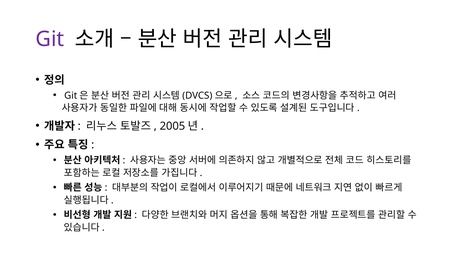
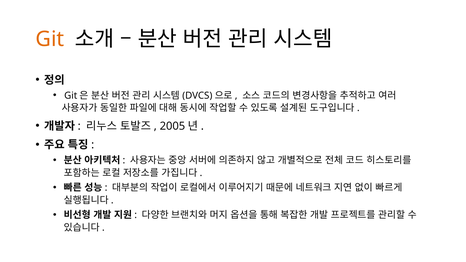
Git colour: purple -> orange (50, 39)
